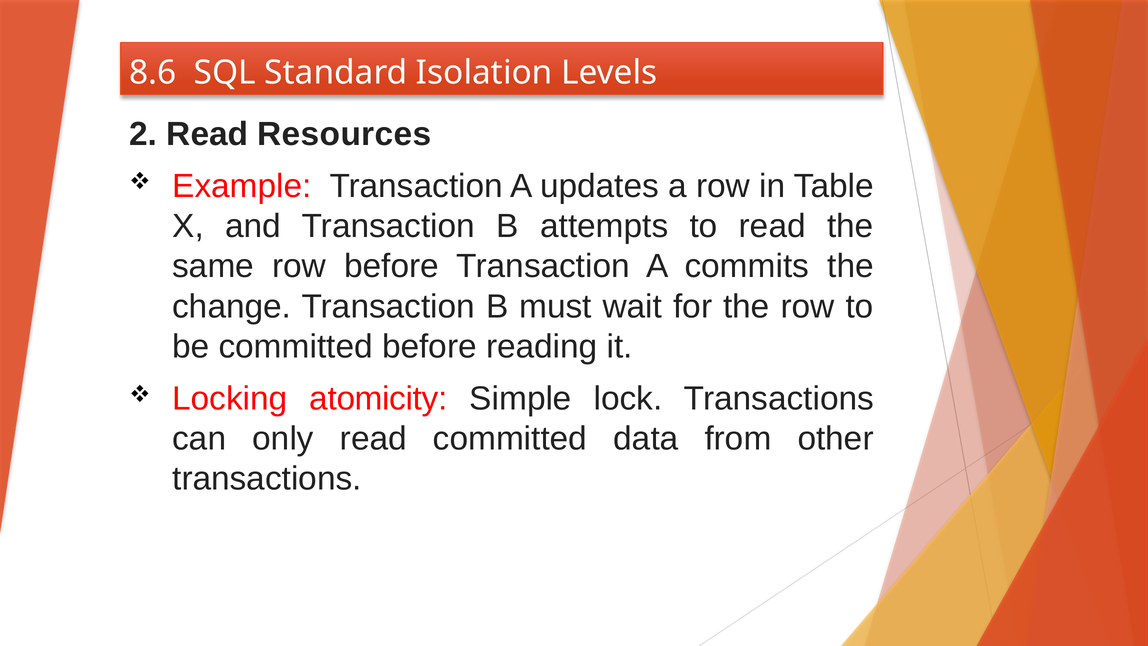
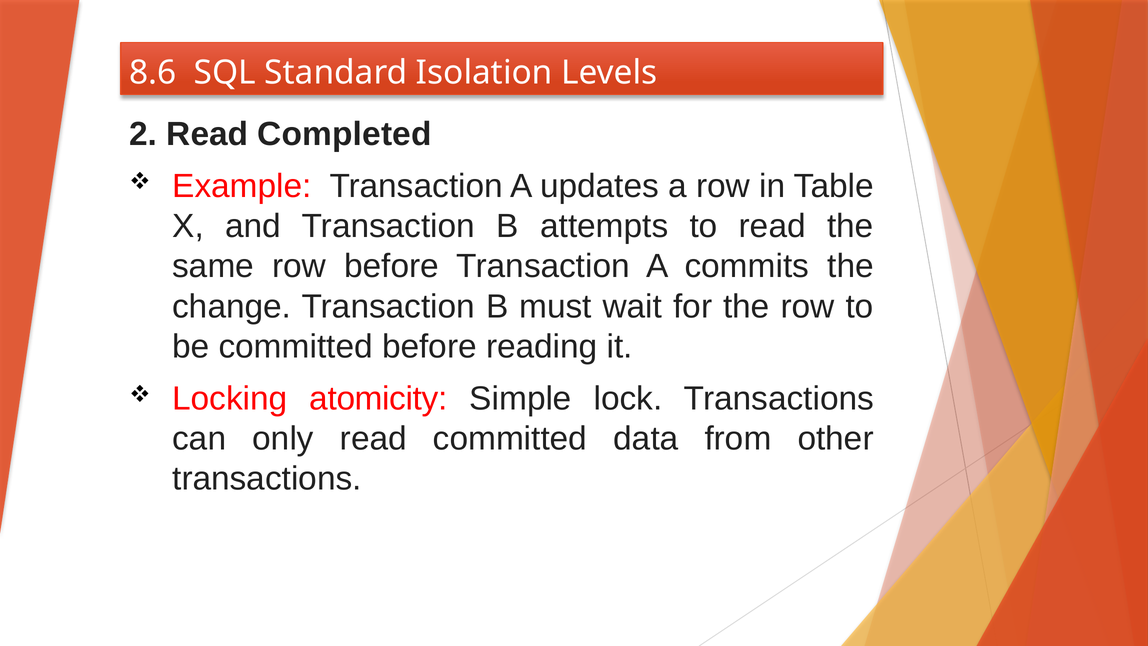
Resources: Resources -> Completed (344, 134)
